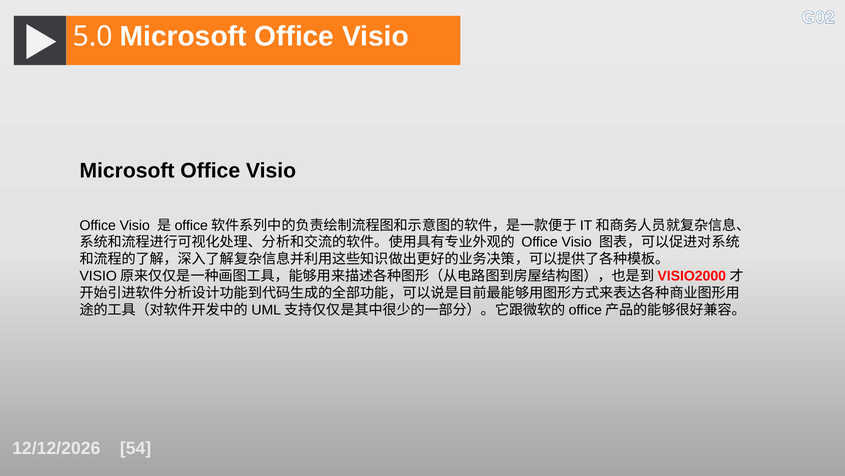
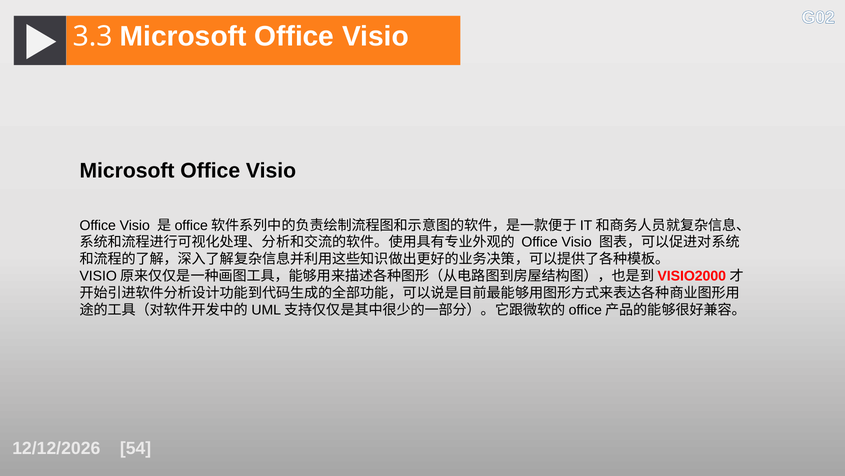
5.0: 5.0 -> 3.3 (93, 37)
